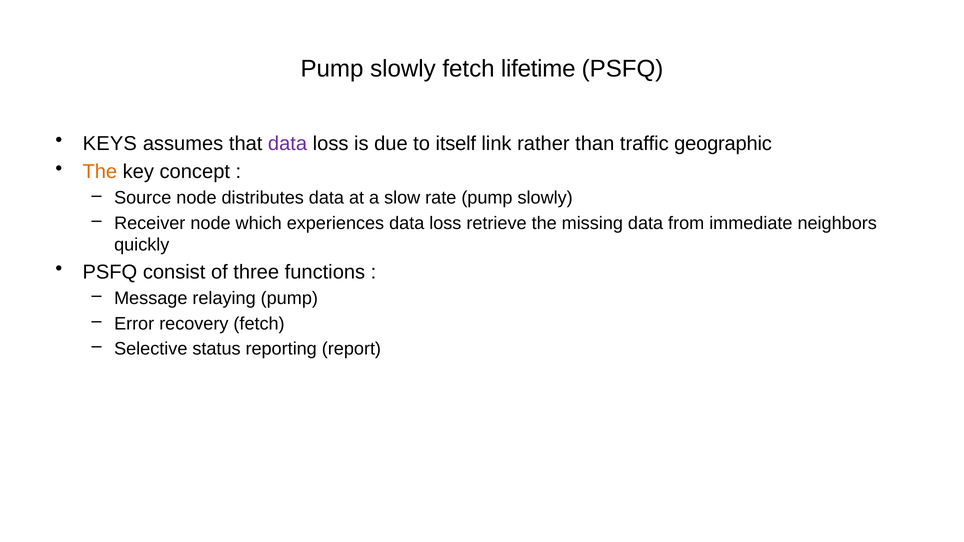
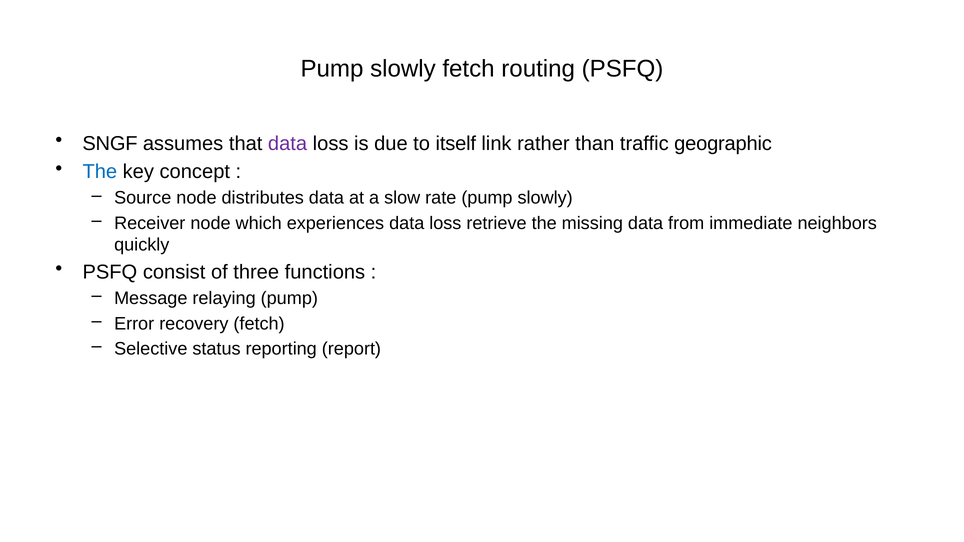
lifetime: lifetime -> routing (538, 69)
KEYS: KEYS -> SNGF (110, 144)
The colour: orange -> blue (100, 172)
